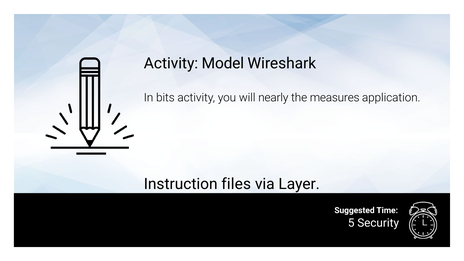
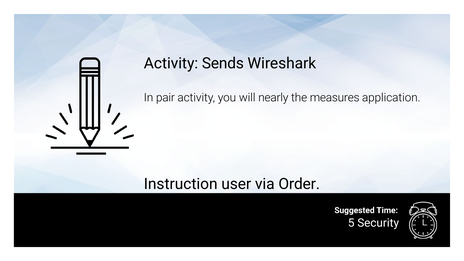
Model: Model -> Sends (223, 63)
bits: bits -> pair (165, 98)
files: files -> user (236, 184)
Layer: Layer -> Order (299, 184)
